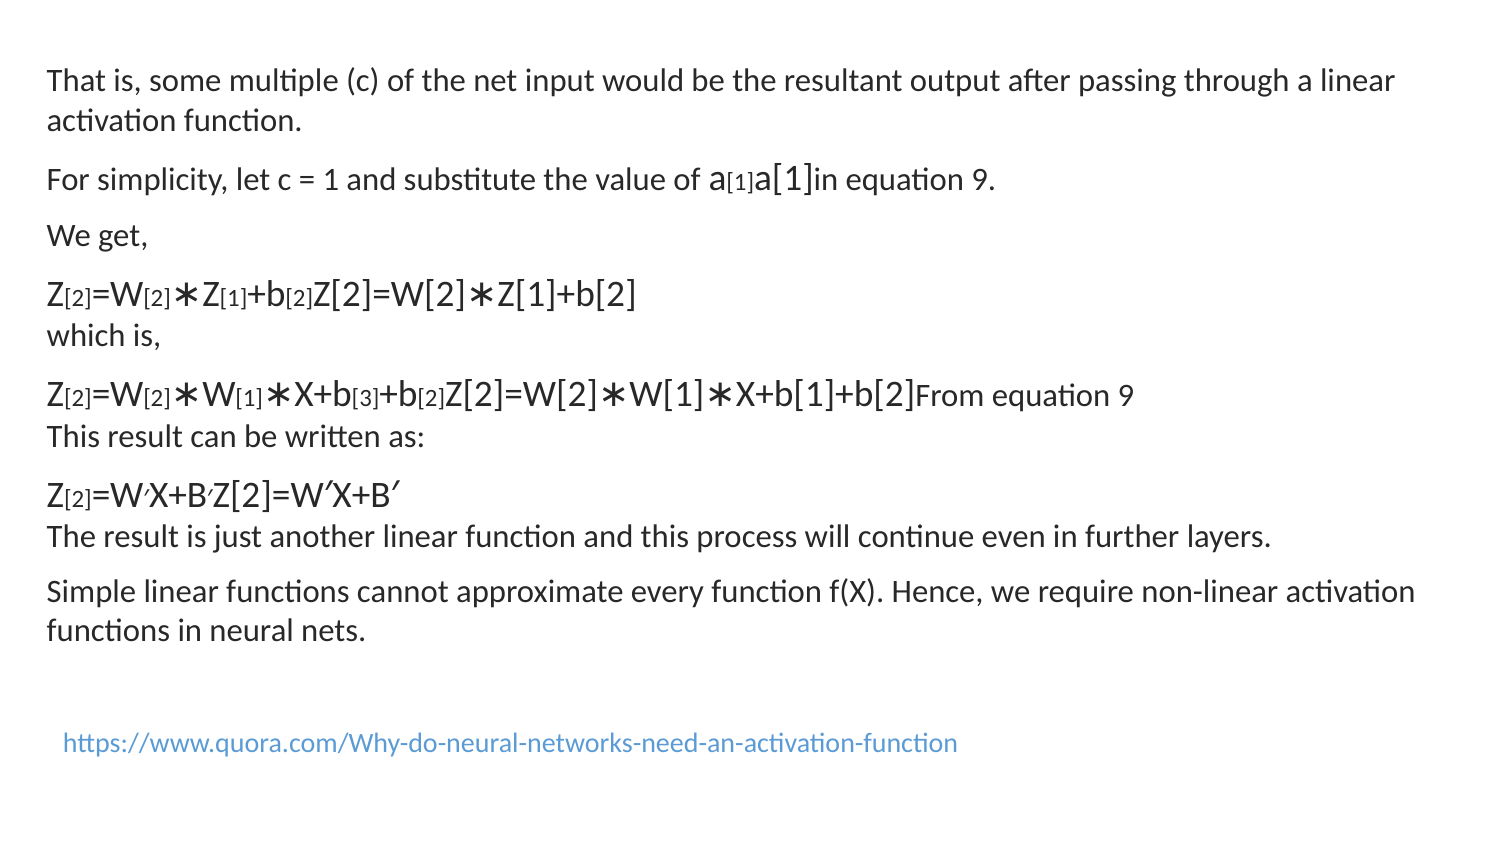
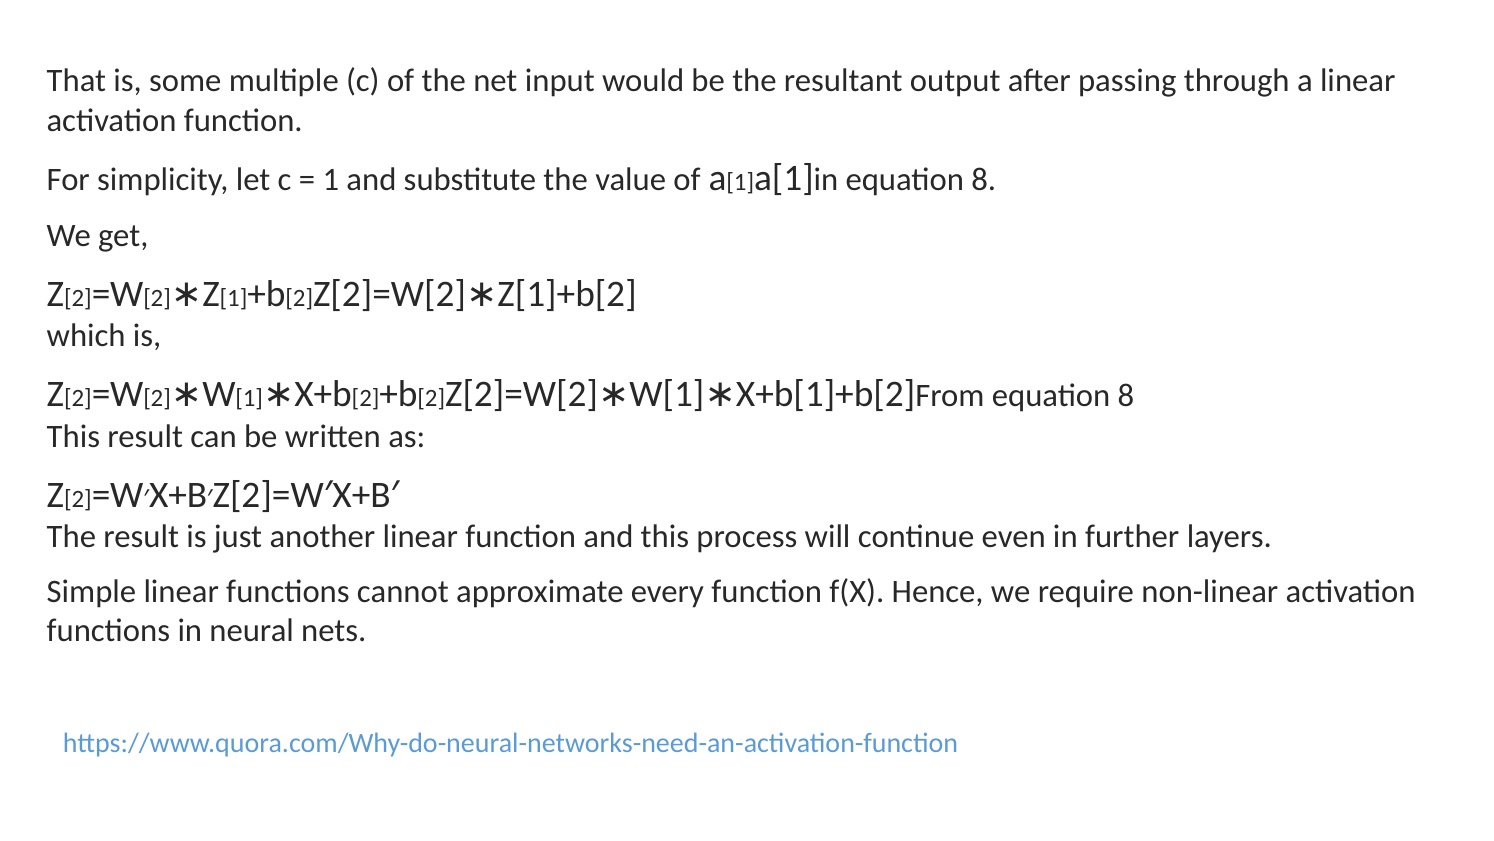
in equation 9: 9 -> 8 (984, 180)
9: 9 -> 8 (1126, 396)
3: 3 -> 2 (366, 398)
